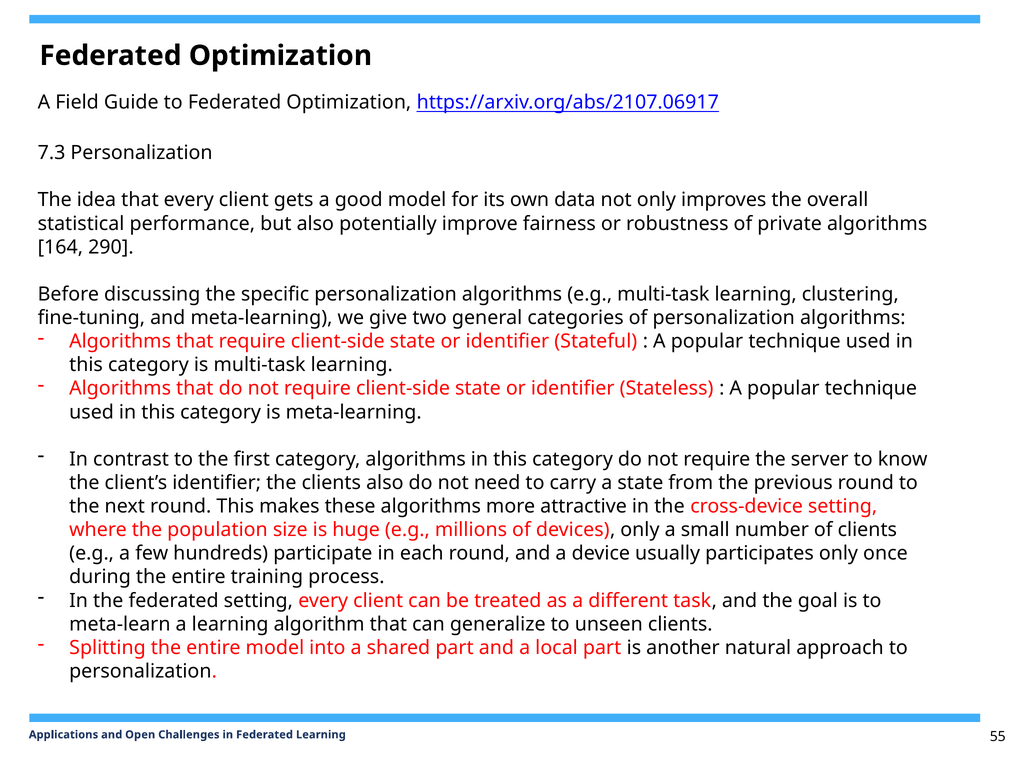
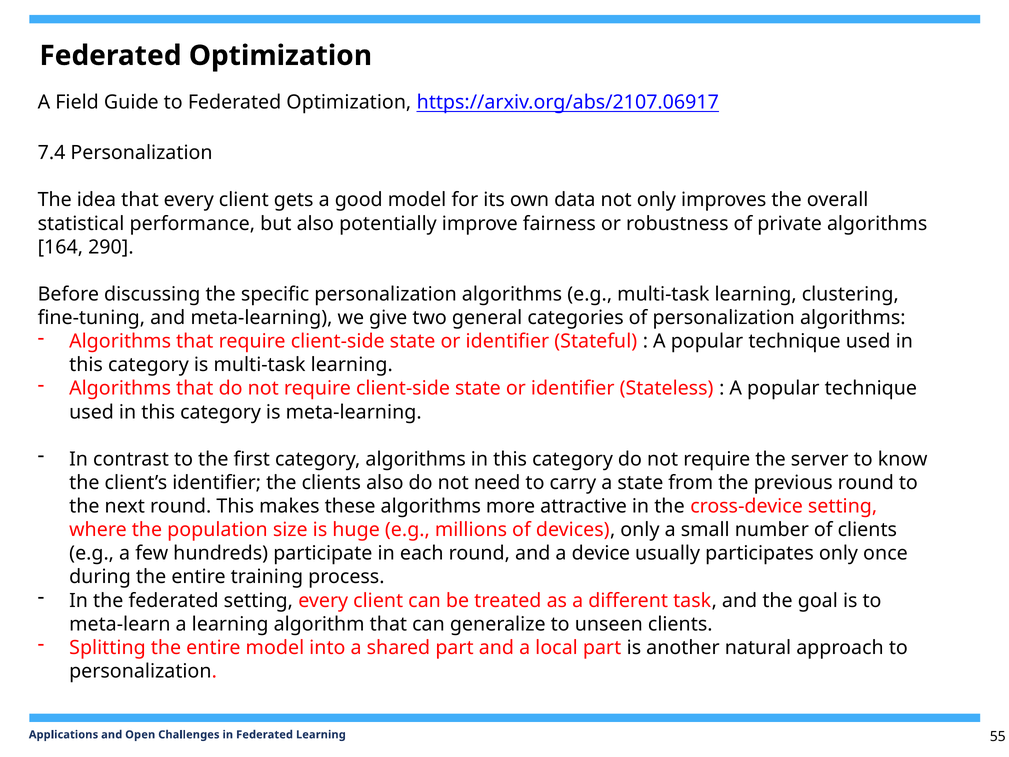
7.3: 7.3 -> 7.4 (52, 153)
